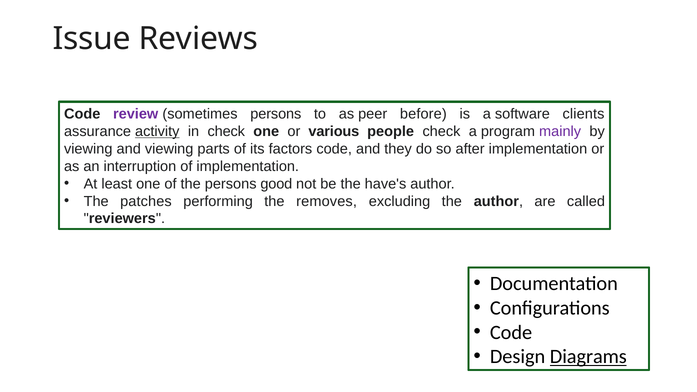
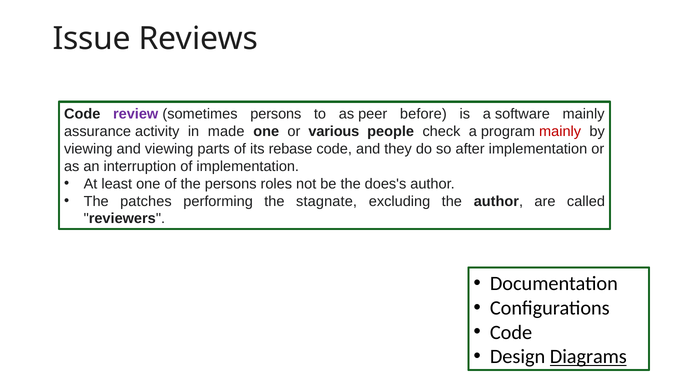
software clients: clients -> mainly (584, 114)
activity underline: present -> none (157, 132)
in check: check -> made (226, 132)
mainly colour: purple -> red (560, 132)
factors: factors -> rebase (291, 149)
good: good -> roles (276, 184)
have's: have's -> does's (385, 184)
removes: removes -> stagnate (327, 201)
